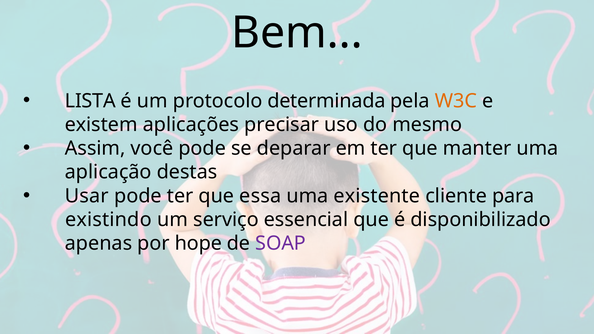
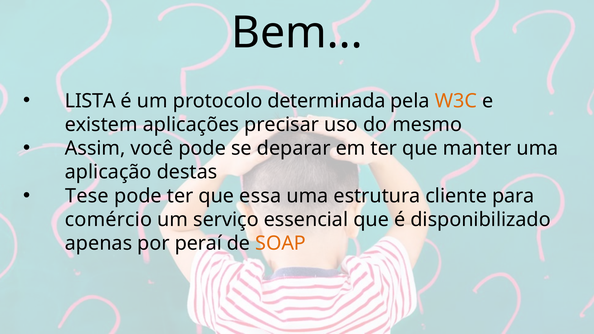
Usar: Usar -> Tese (87, 196)
existente: existente -> estrutura (377, 196)
existindo: existindo -> comércio (108, 220)
hope: hope -> peraí (198, 243)
SOAP colour: purple -> orange (281, 243)
